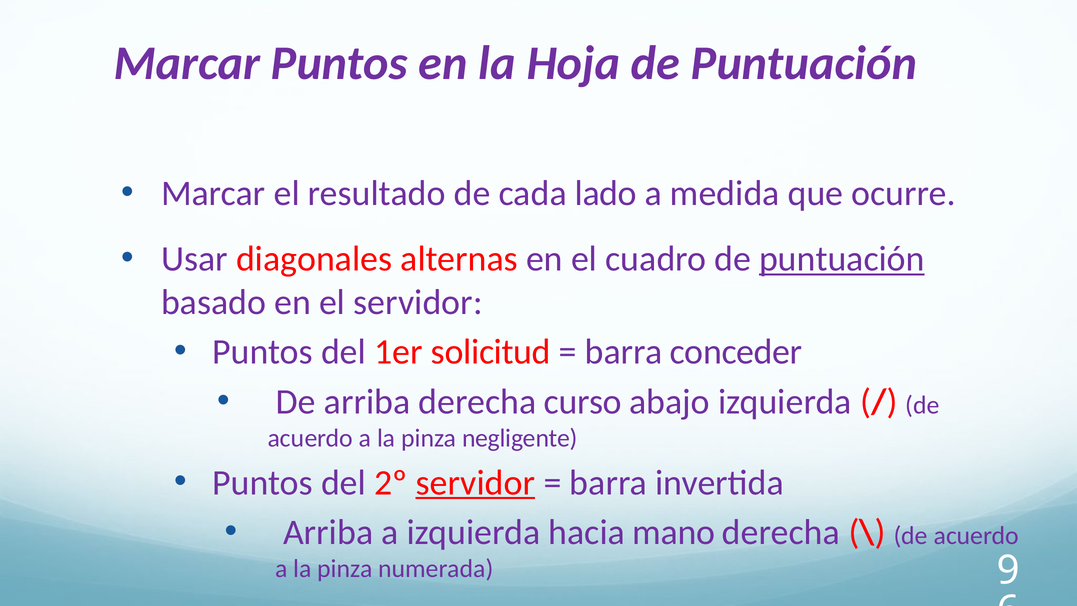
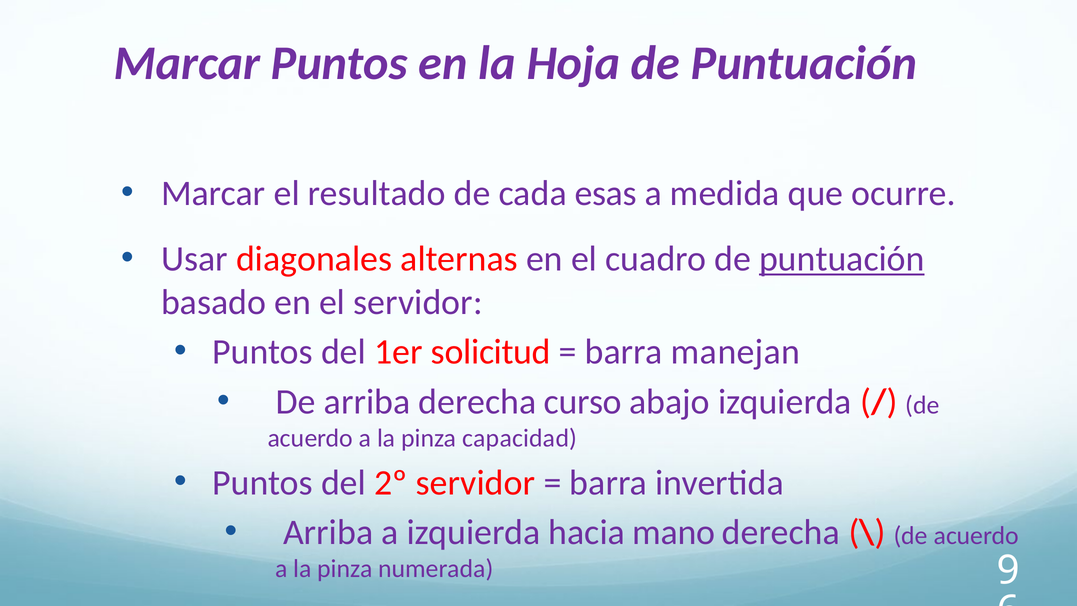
lado: lado -> esas (606, 193)
conceder: conceder -> manejan (736, 352)
negligente: negligente -> capacidad (520, 438)
servidor underline: present -> none (475, 482)
